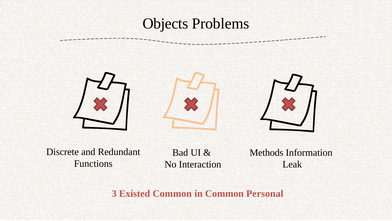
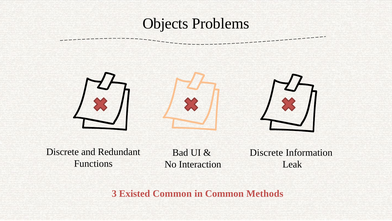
Methods: Methods -> Discrete (266, 152)
Personal: Personal -> Methods (265, 193)
